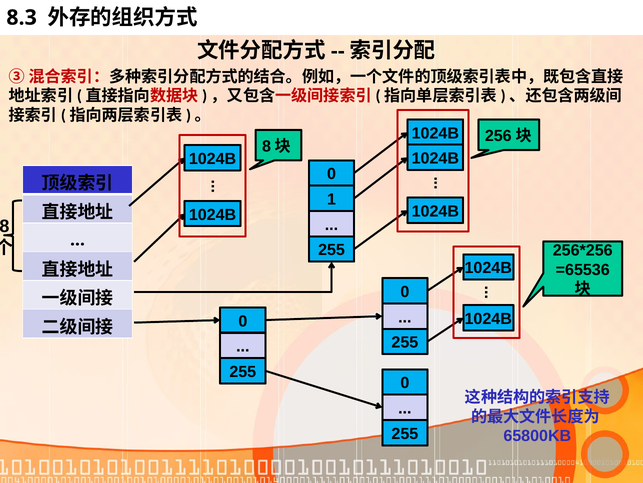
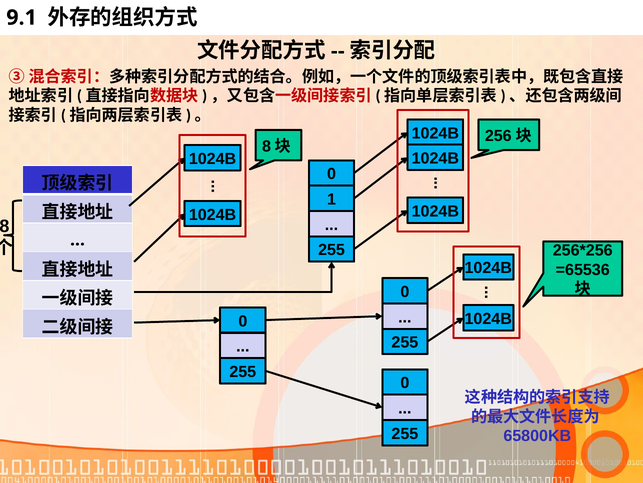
8.3: 8.3 -> 9.1 (22, 18)
